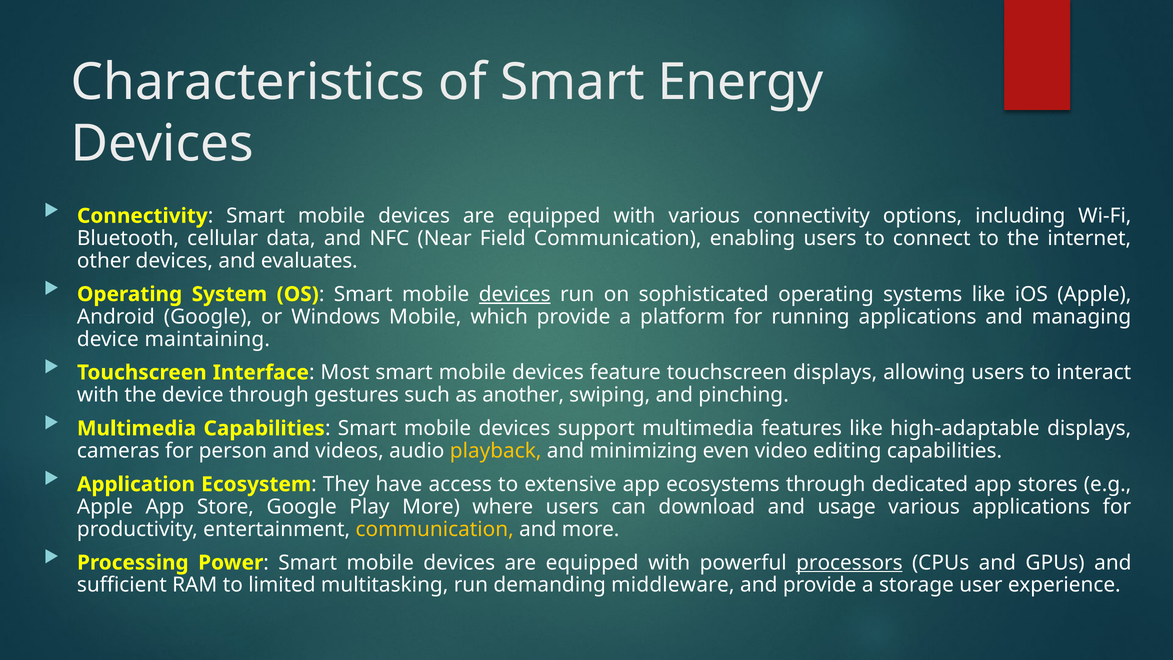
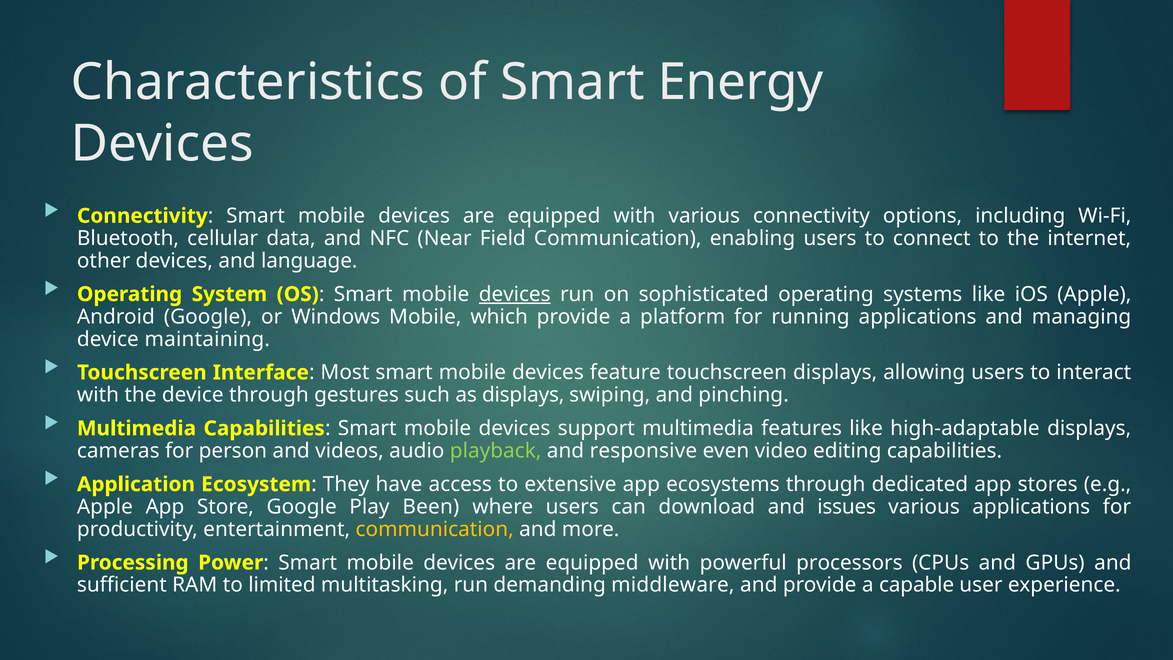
evaluates: evaluates -> language (309, 261)
as another: another -> displays (523, 395)
playback colour: yellow -> light green (496, 451)
minimizing: minimizing -> responsive (643, 451)
Play More: More -> Been (431, 507)
usage: usage -> issues (847, 507)
processors underline: present -> none (849, 563)
storage: storage -> capable (917, 585)
